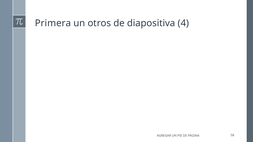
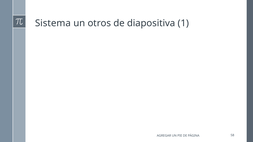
Primera: Primera -> Sistema (53, 23)
4: 4 -> 1 (183, 23)
